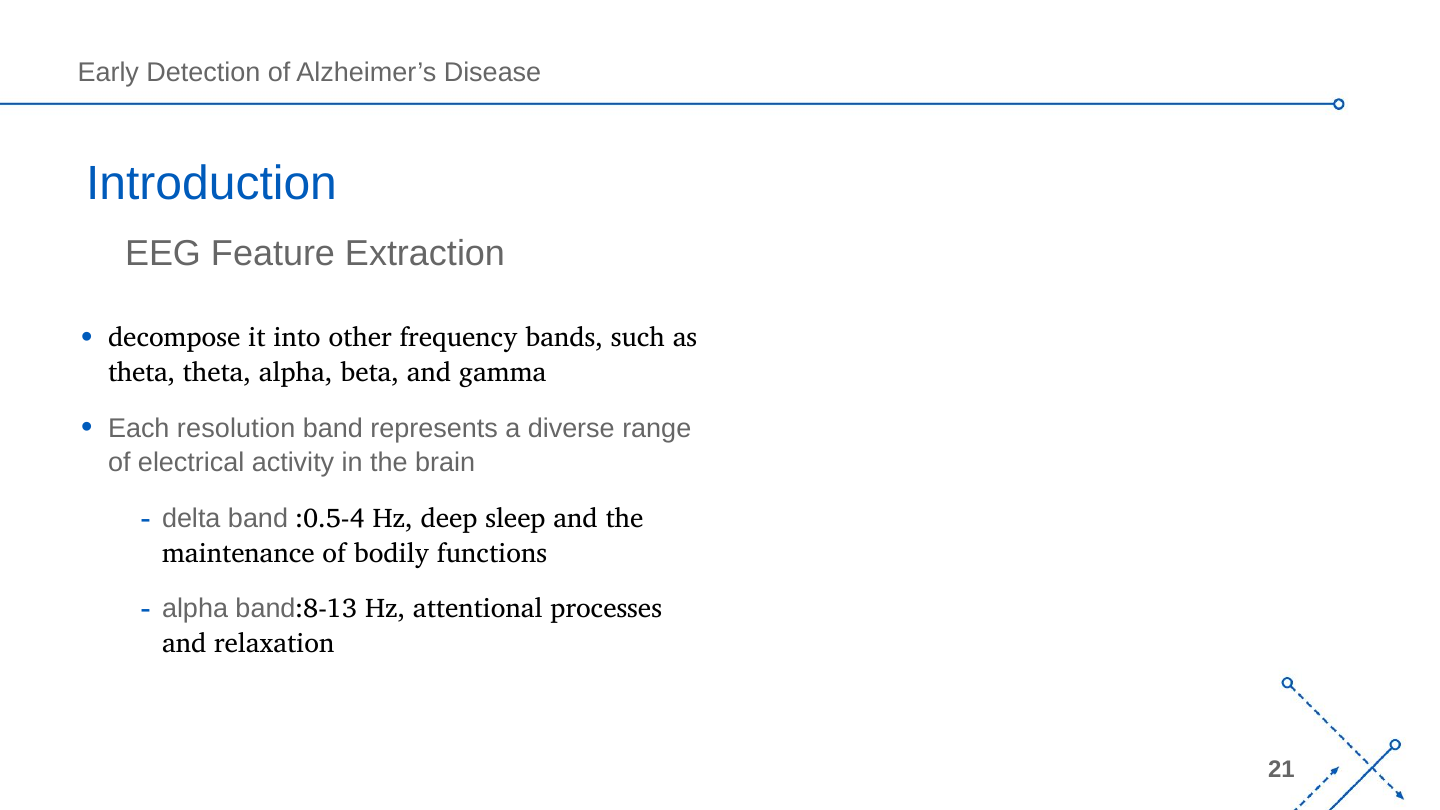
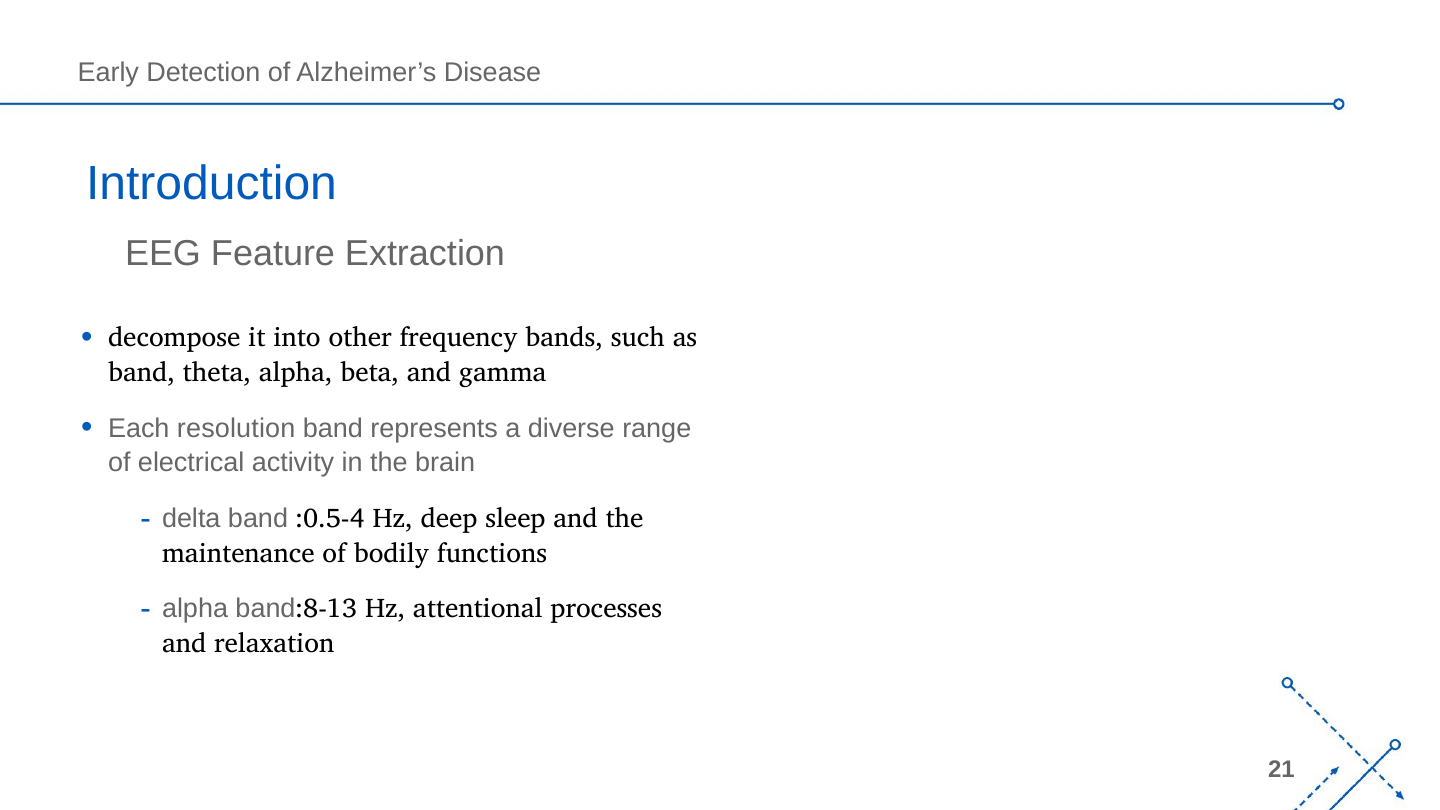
theta: theta -> band (141, 372)
